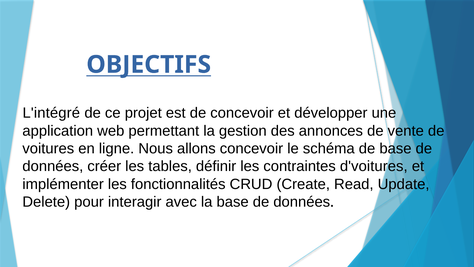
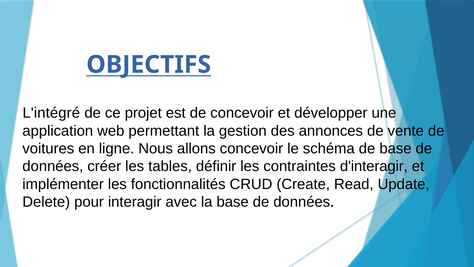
d'voitures: d'voitures -> d'interagir (374, 166)
